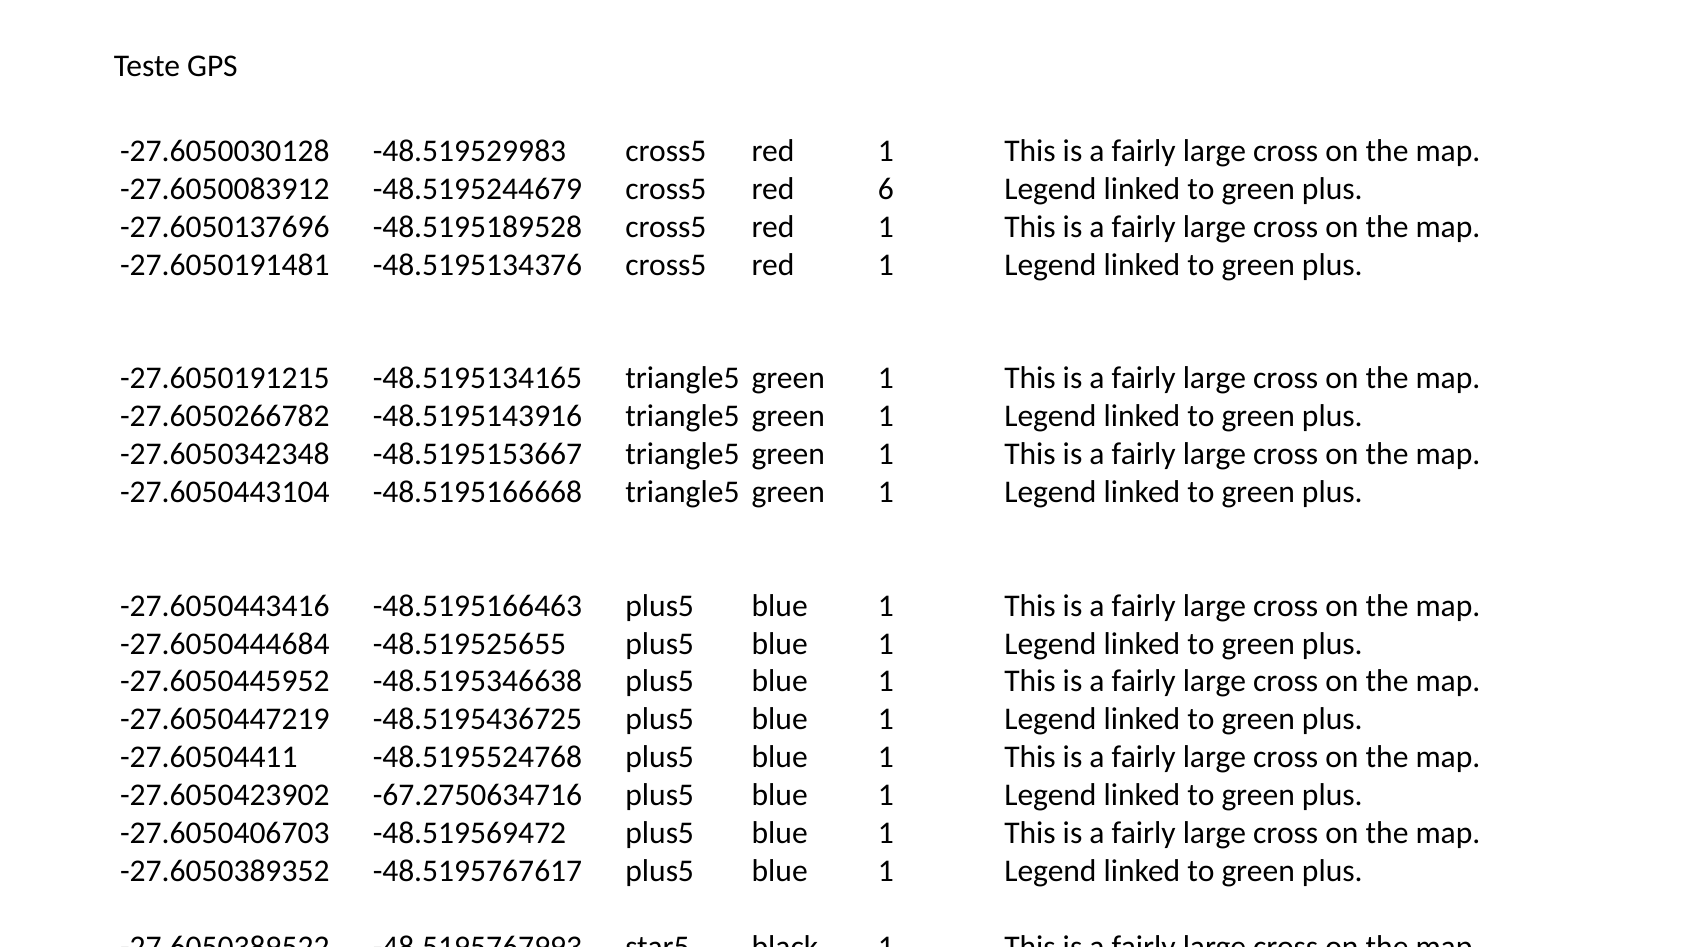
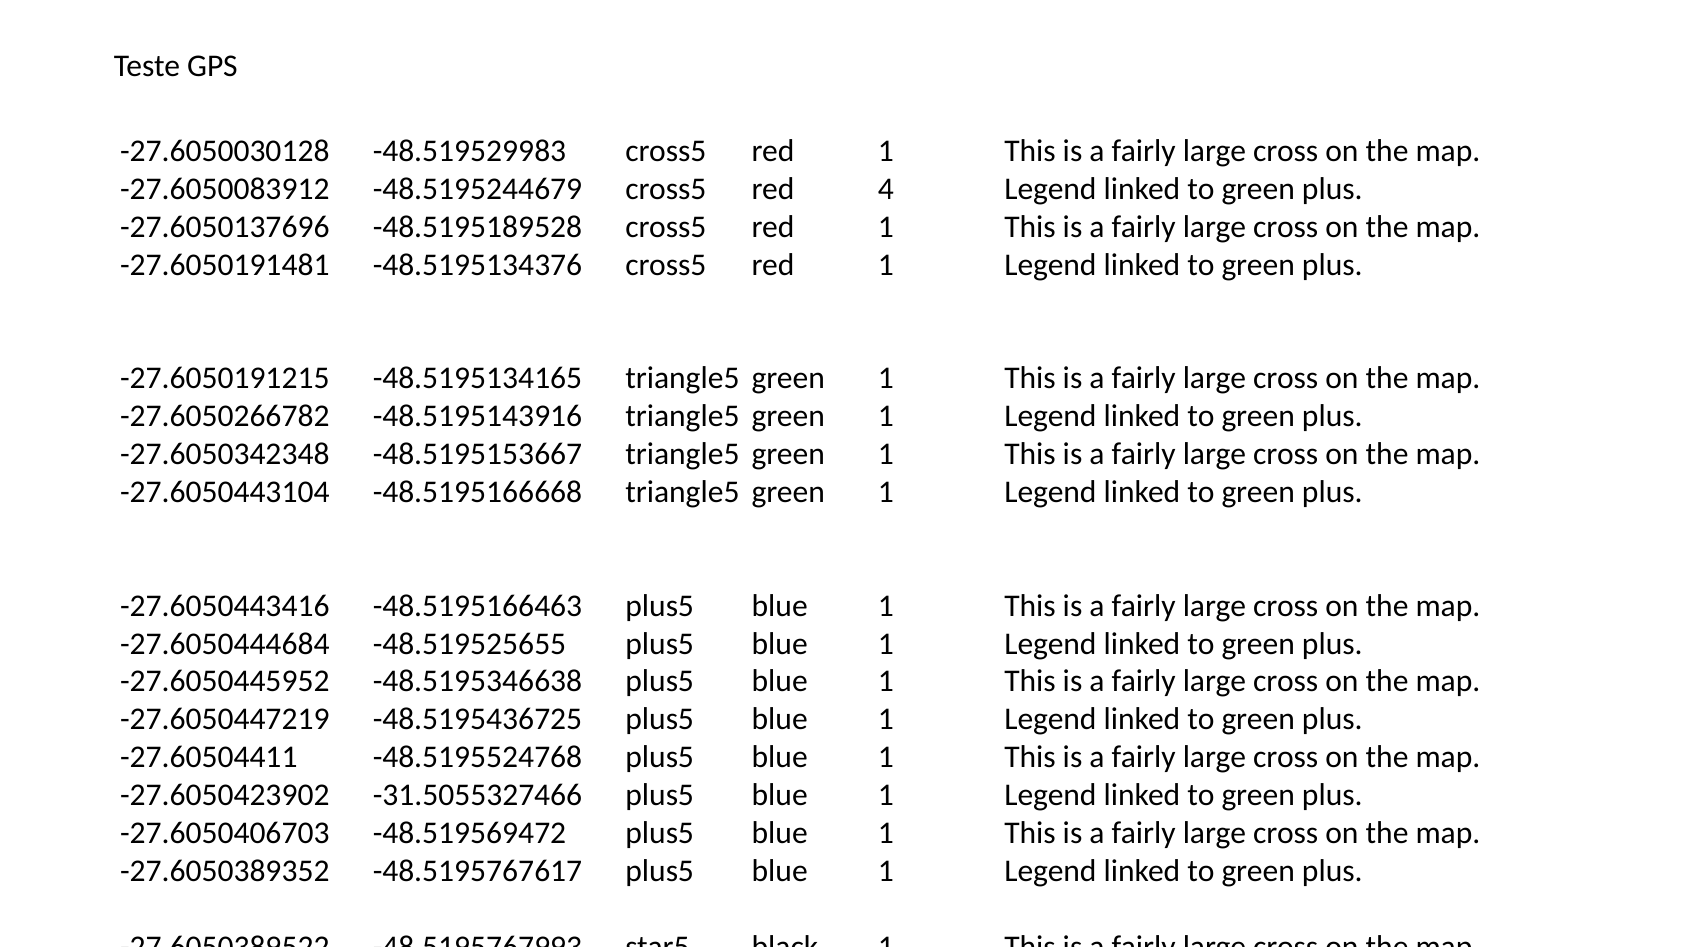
6: 6 -> 4 (886, 189)
-67.2750634716: -67.2750634716 -> -31.5055327466 (477, 795)
